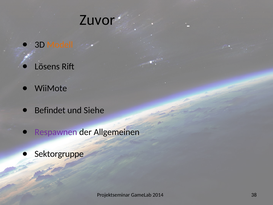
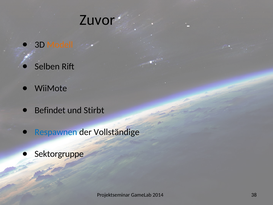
Lösens: Lösens -> Selben (47, 66)
Siehe: Siehe -> Stirbt (94, 110)
Respawnen colour: purple -> blue (56, 132)
Allgemeinen: Allgemeinen -> Vollständige (117, 132)
